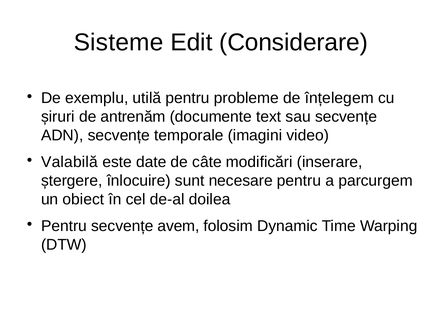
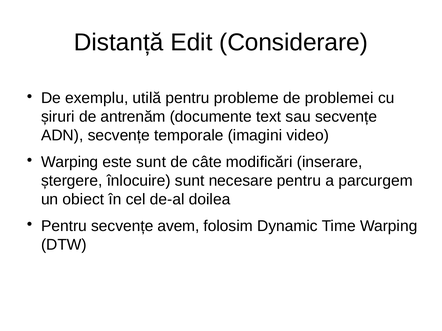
Sisteme: Sisteme -> Distanță (119, 43)
înțelegem: înțelegem -> problemei (339, 98)
Valabilă: Valabilă -> Warping (70, 162)
este date: date -> sunt (151, 162)
